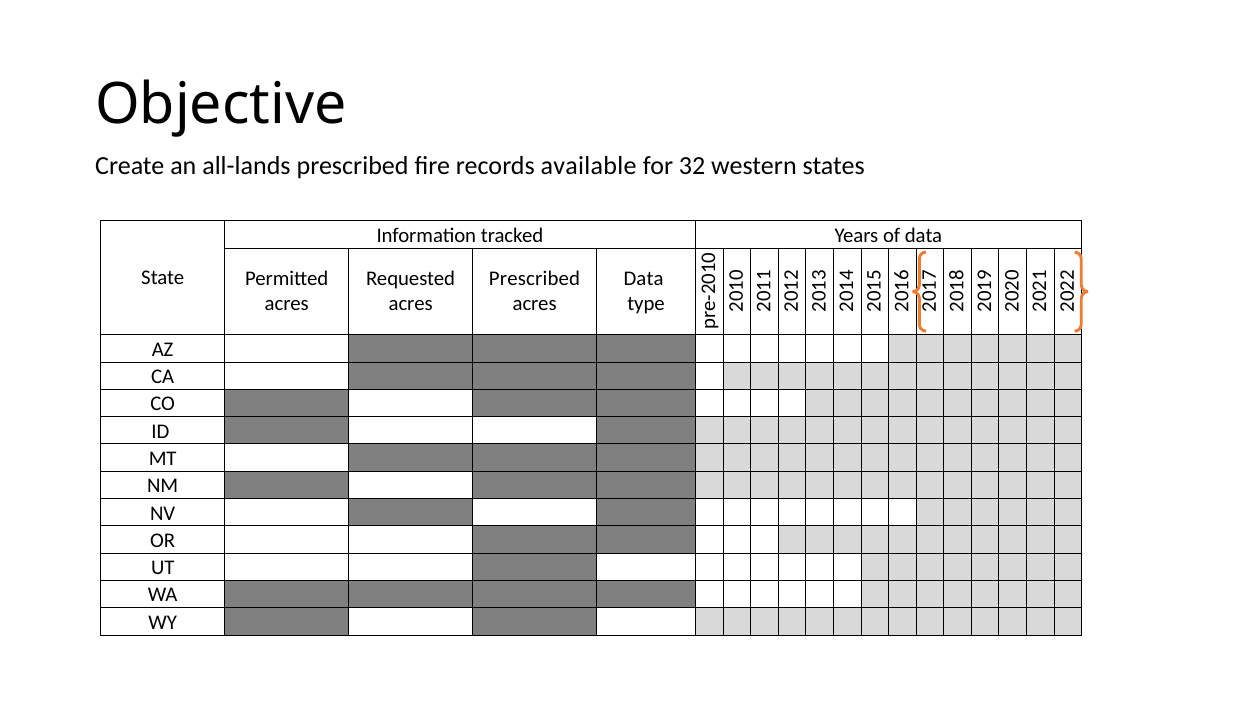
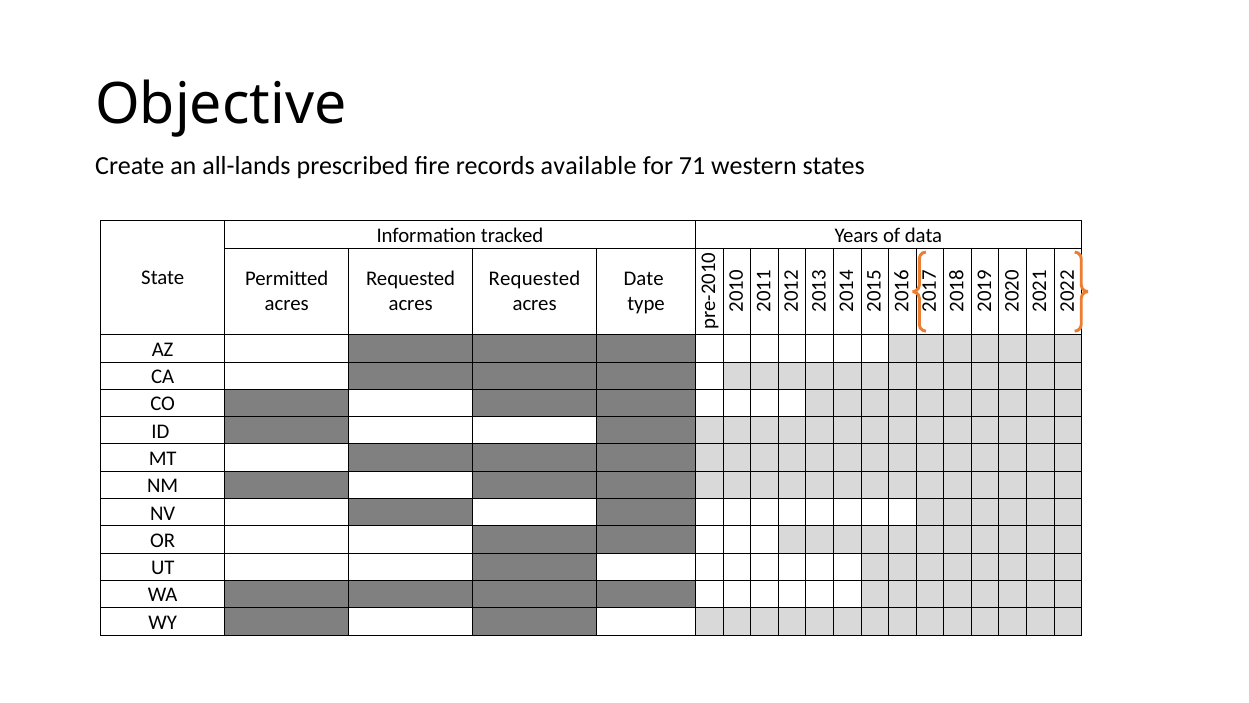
32: 32 -> 71 (692, 165)
Prescribed: Prescribed -> Requested (535, 278)
Data: Data -> Date (644, 278)
